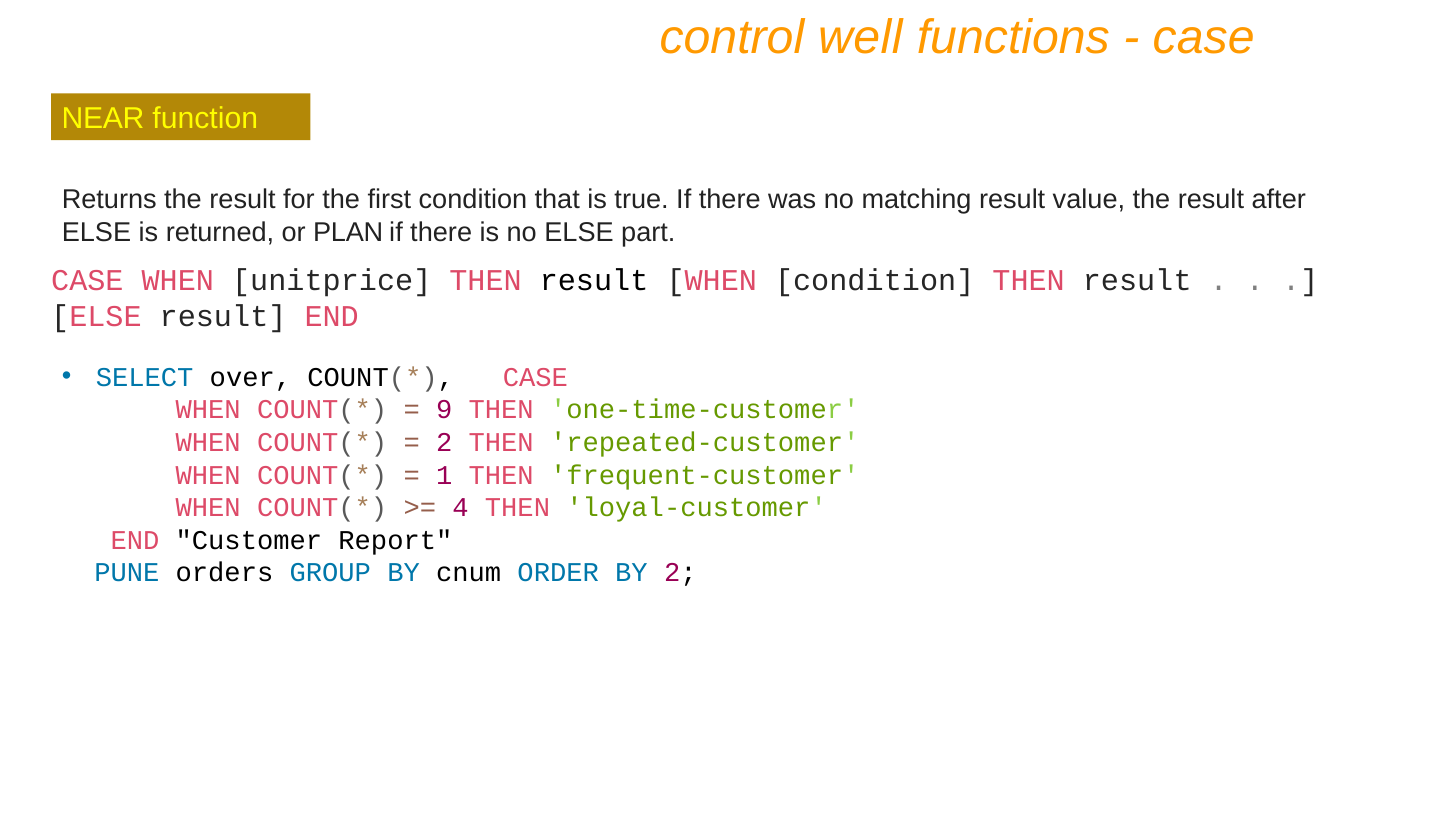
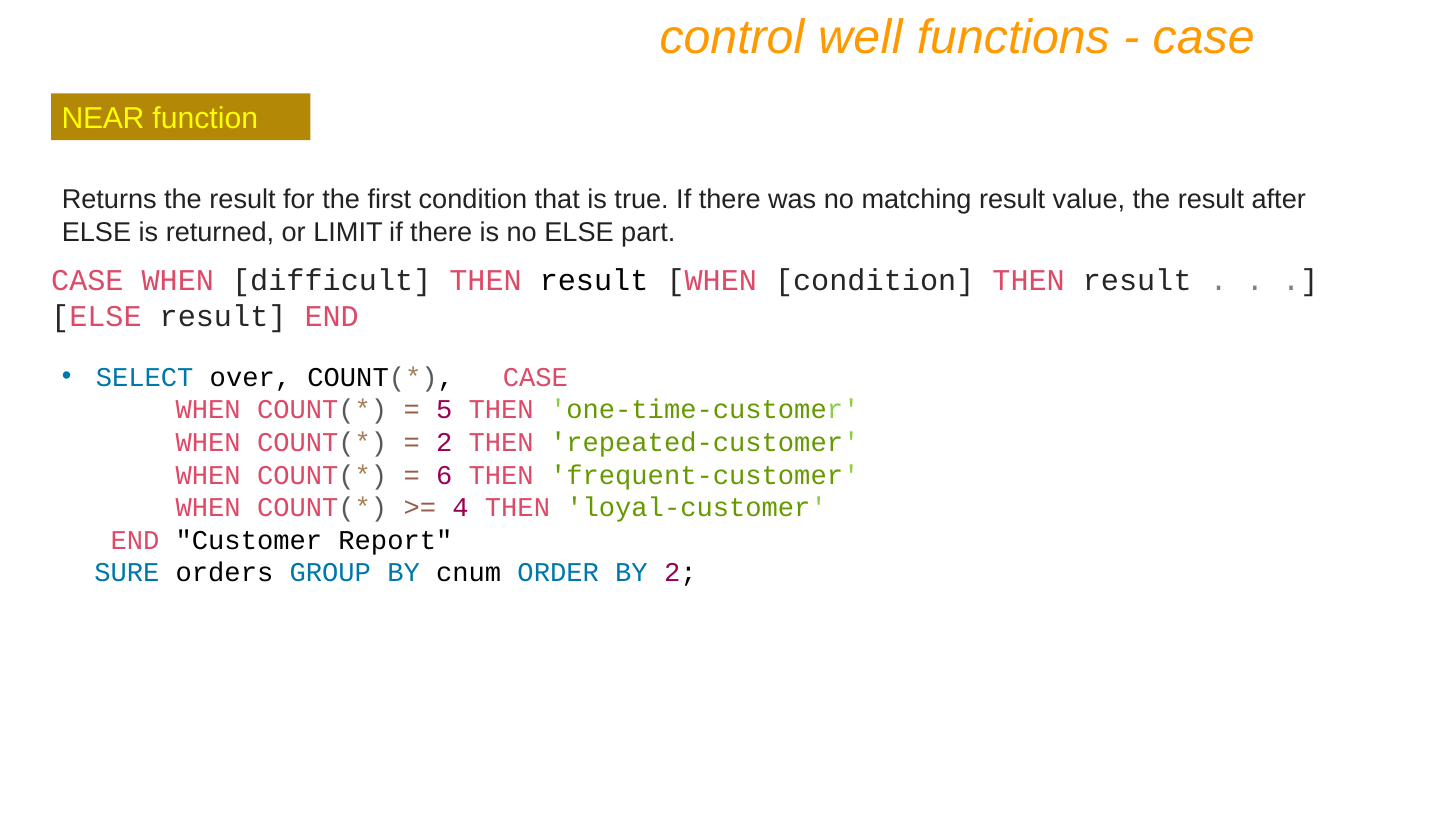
PLAN: PLAN -> LIMIT (348, 232)
unitprice: unitprice -> difficult (332, 280)
9: 9 -> 5 (444, 410)
1: 1 -> 6 (444, 475)
PUNE: PUNE -> SURE (127, 573)
